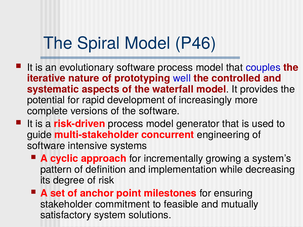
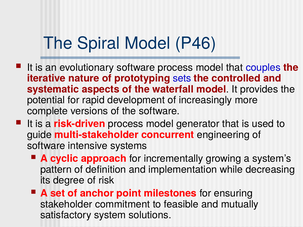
well: well -> sets (182, 78)
